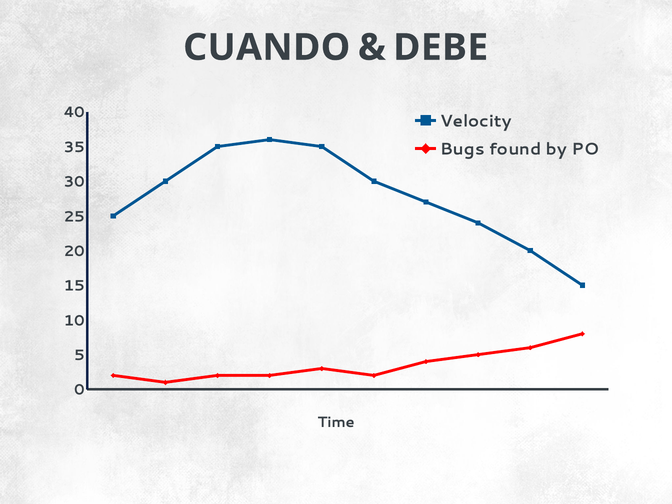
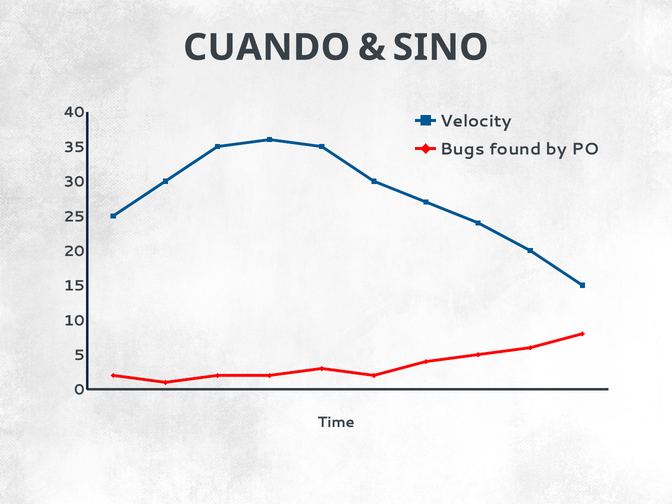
DEBE: DEBE -> SINO (441, 47)
